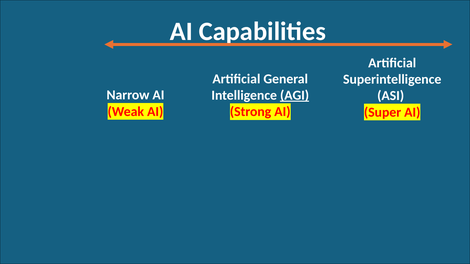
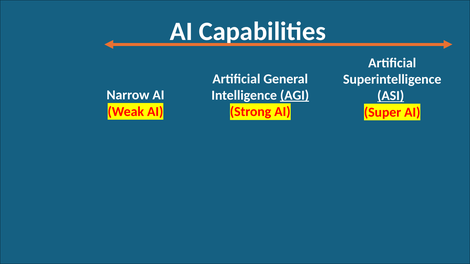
ASI underline: none -> present (391, 96)
